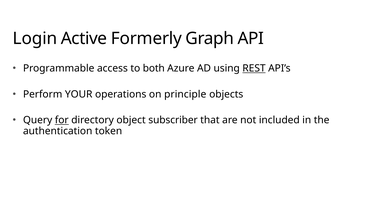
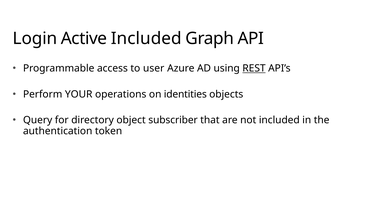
Active Formerly: Formerly -> Included (146, 39)
both: both -> user (154, 68)
principle: principle -> identities (185, 94)
for underline: present -> none (62, 120)
